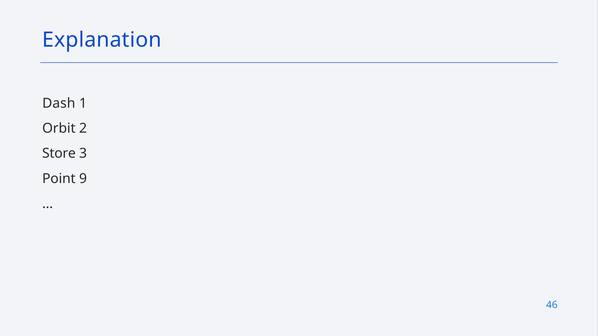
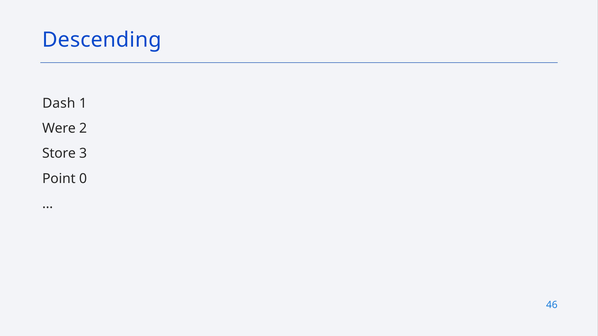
Explanation: Explanation -> Descending (102, 40)
Orbit: Orbit -> Were (59, 128)
9: 9 -> 0 (83, 179)
